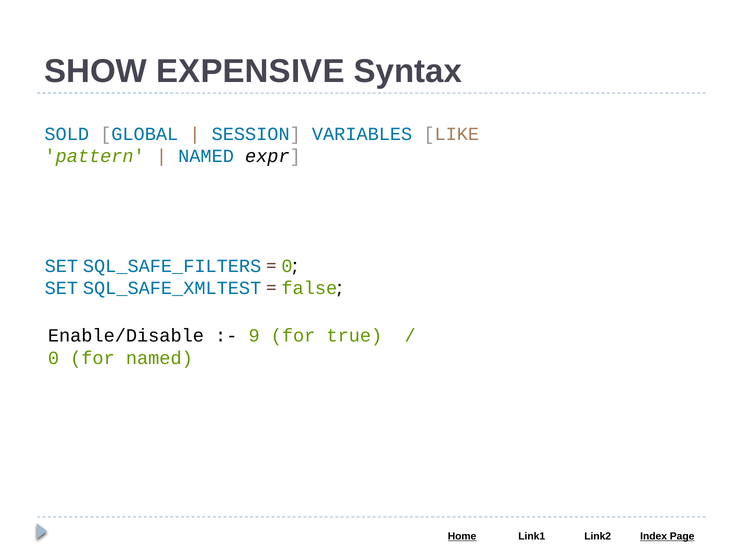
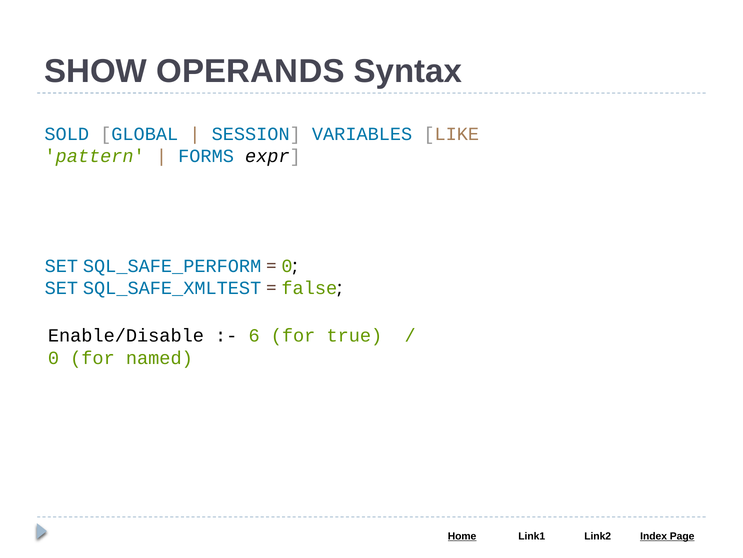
EXPENSIVE: EXPENSIVE -> OPERANDS (250, 71)
NAMED: NAMED -> FORMS (206, 156)
SQL_SAFE_FILTERS: SQL_SAFE_FILTERS -> SQL_SAFE_PERFORM (172, 266)
9: 9 -> 6 (254, 335)
